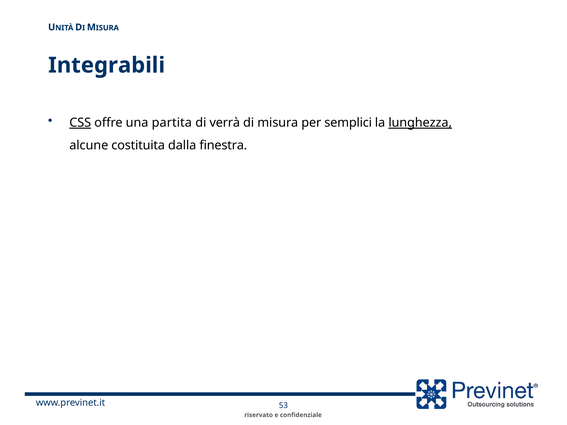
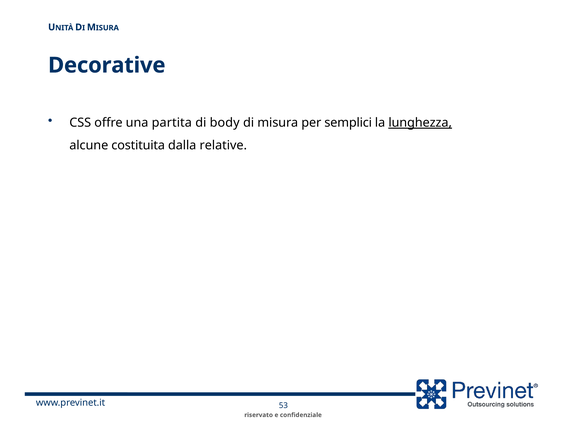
Integrabili: Integrabili -> Decorative (107, 65)
CSS underline: present -> none (80, 123)
verrà: verrà -> body (225, 123)
finestra: finestra -> relative (223, 145)
